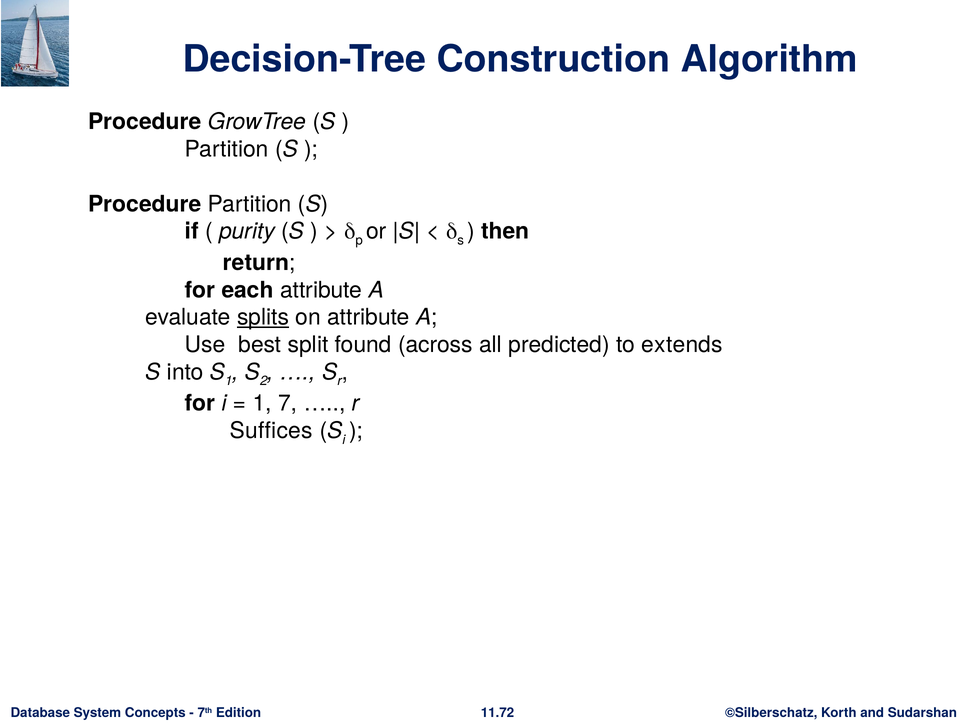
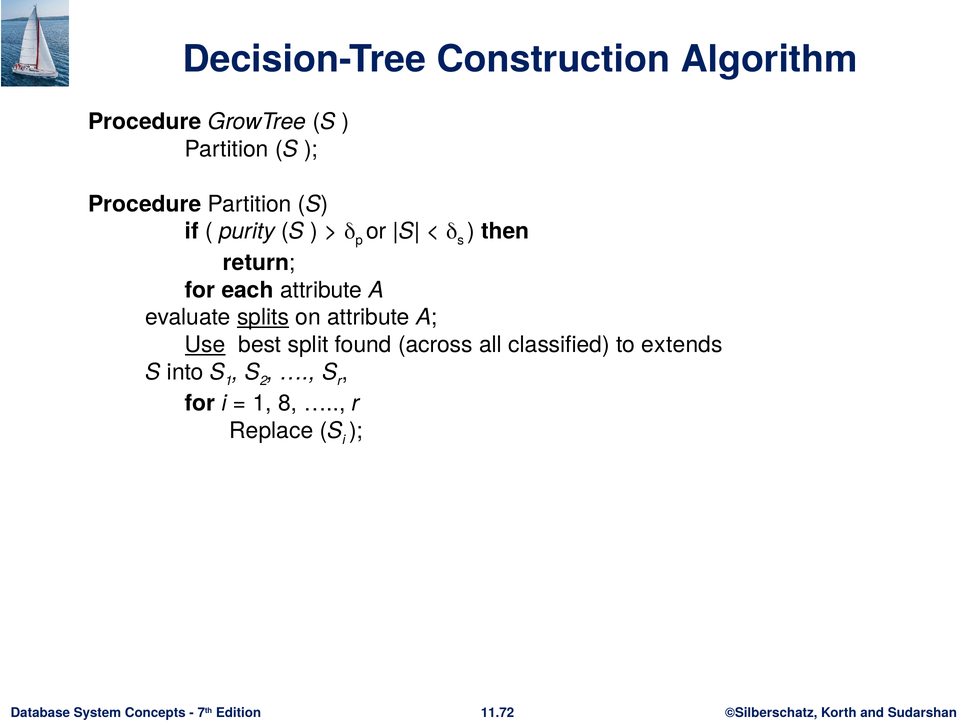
Use underline: none -> present (205, 345)
predicted: predicted -> classified (559, 345)
7: 7 -> 8 (288, 404)
Suffices: Suffices -> Replace (271, 431)
